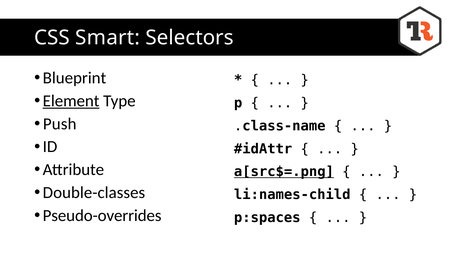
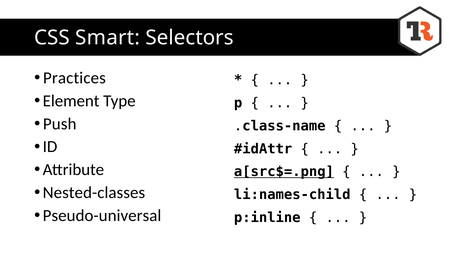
Blueprint: Blueprint -> Practices (74, 78)
Element underline: present -> none (71, 101)
Double-classes: Double-classes -> Nested-classes (94, 193)
Pseudo-overrides: Pseudo-overrides -> Pseudo-universal (102, 216)
p:spaces: p:spaces -> p:inline (267, 218)
